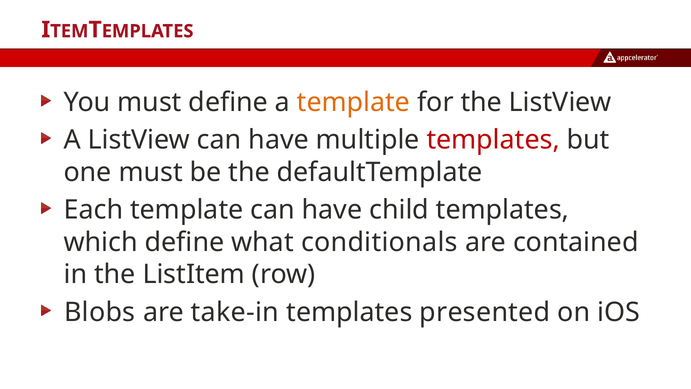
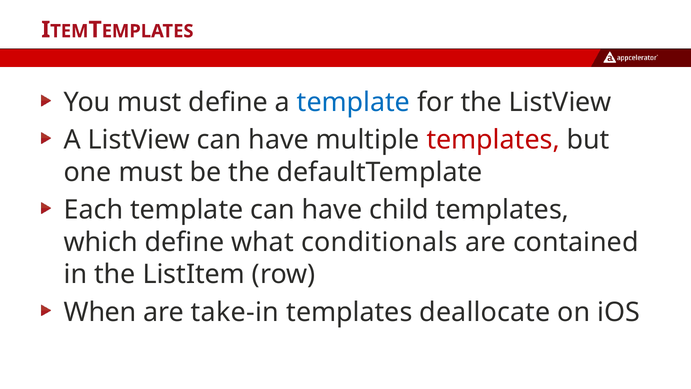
template colour: orange -> blue (354, 102)
Blobs: Blobs -> When (100, 312)
presented: presented -> deallocate (485, 312)
